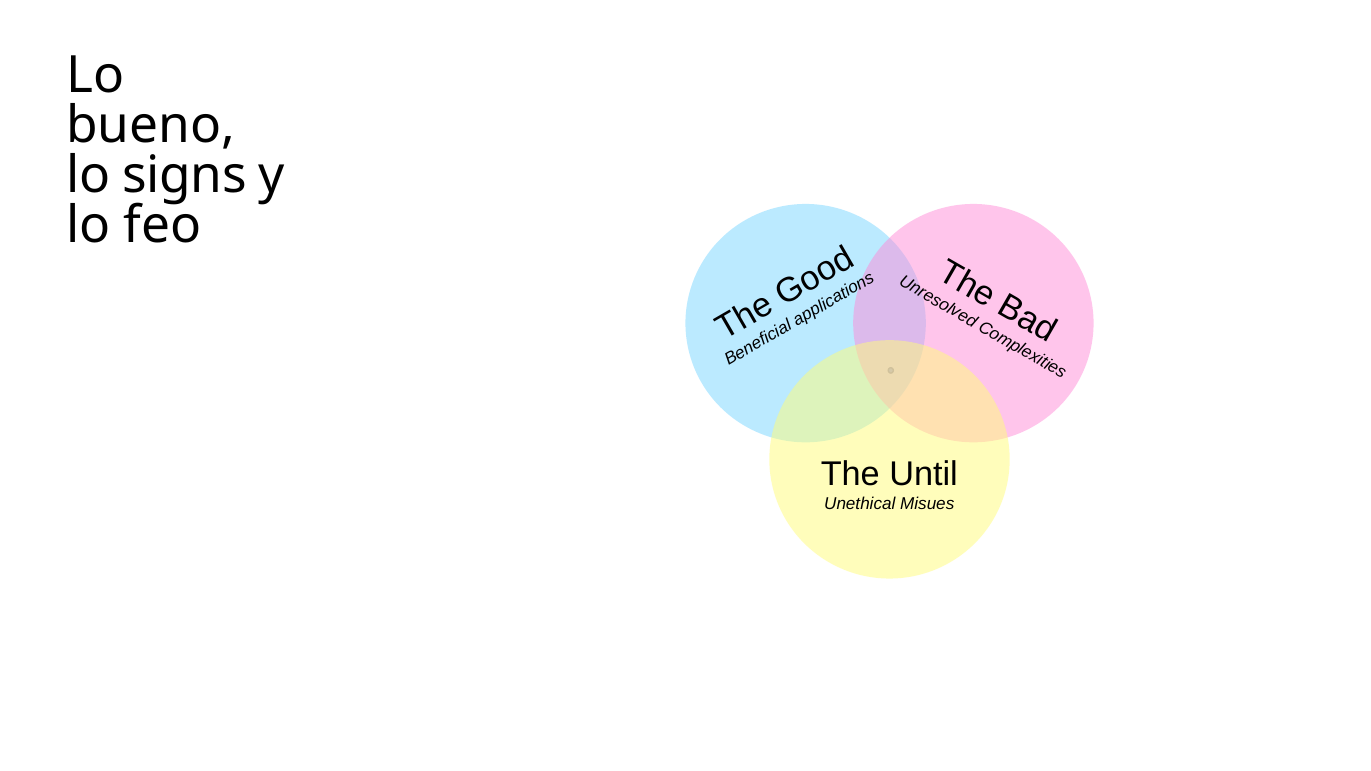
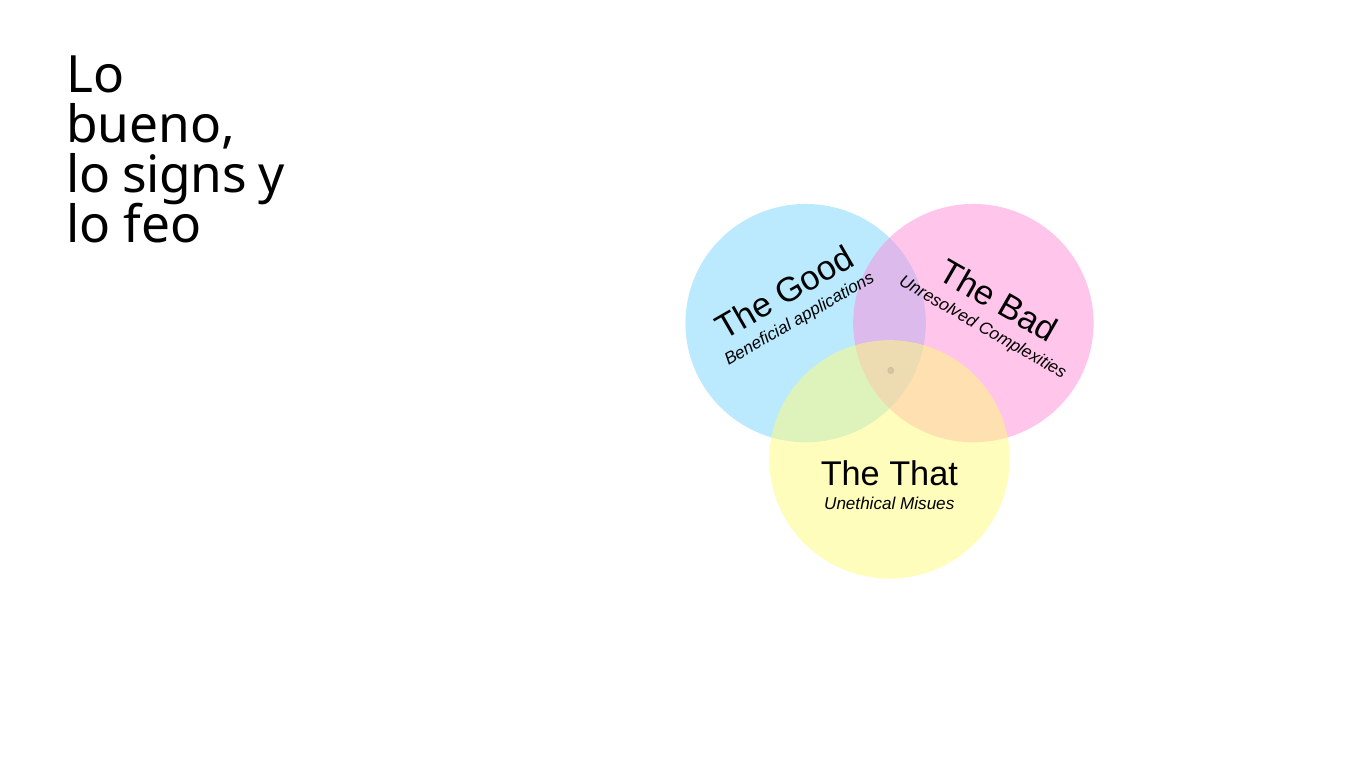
Until: Until -> That (924, 474)
